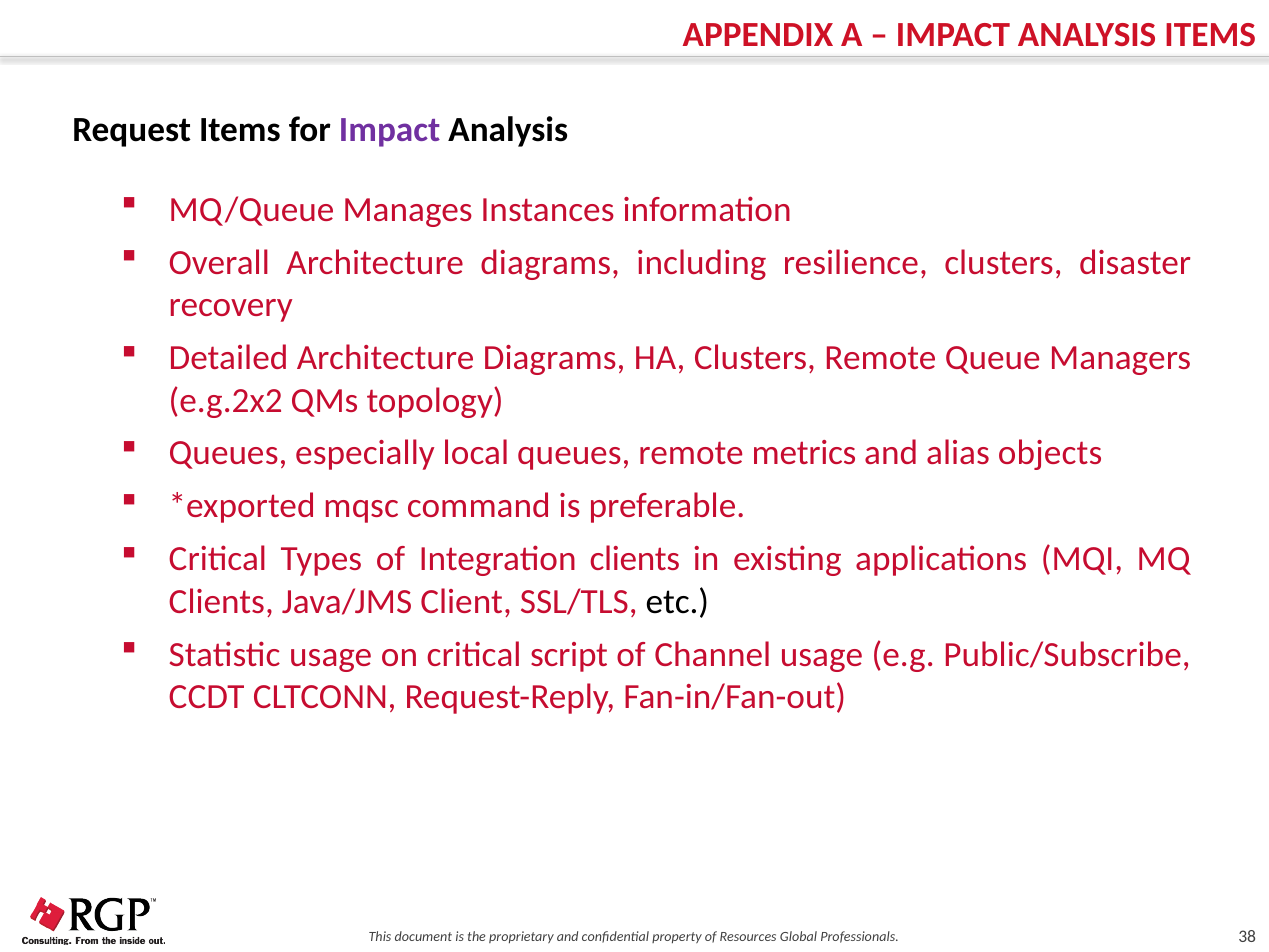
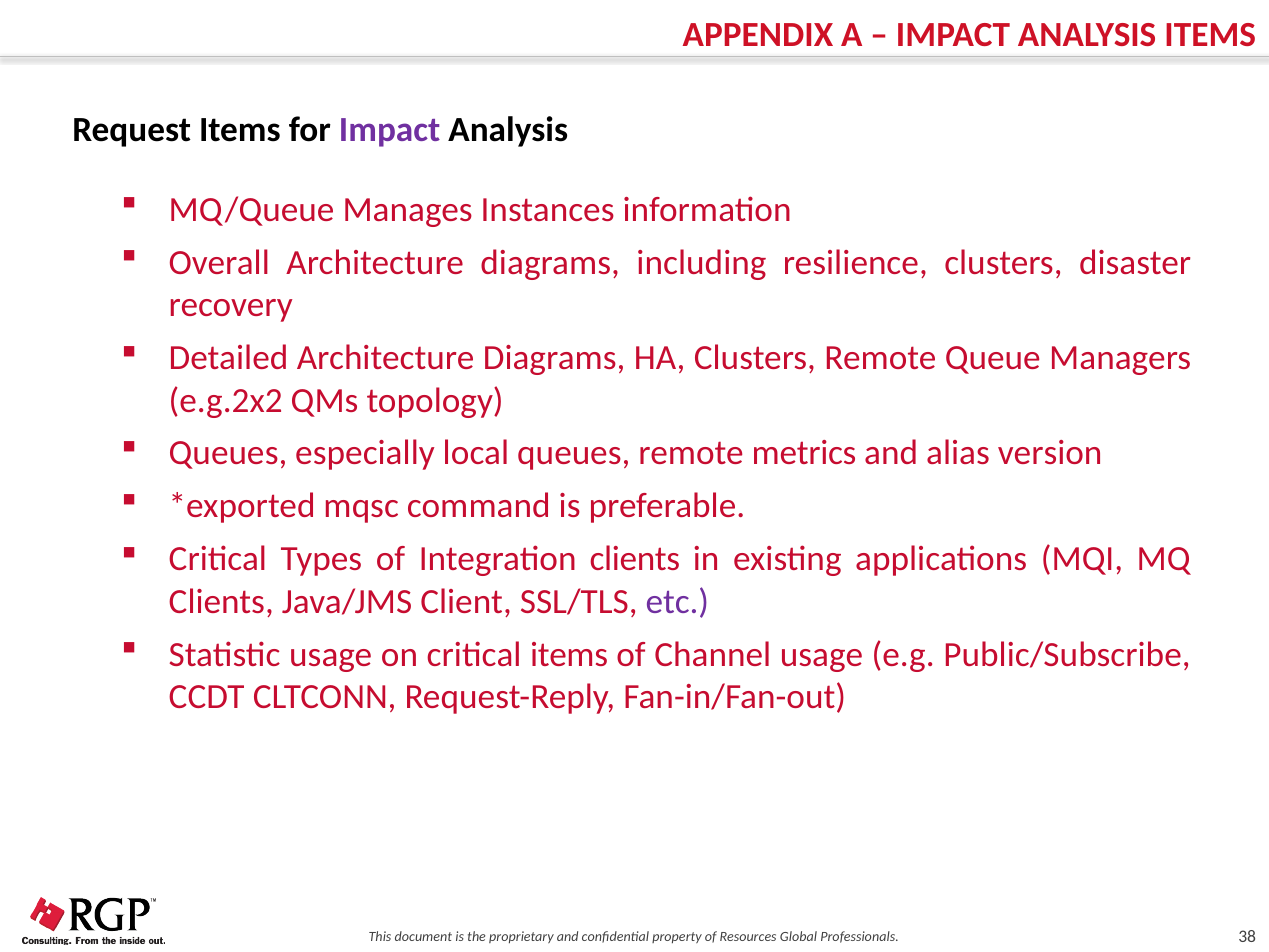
objects: objects -> version (1050, 453)
etc colour: black -> purple (677, 601)
critical script: script -> items (569, 654)
